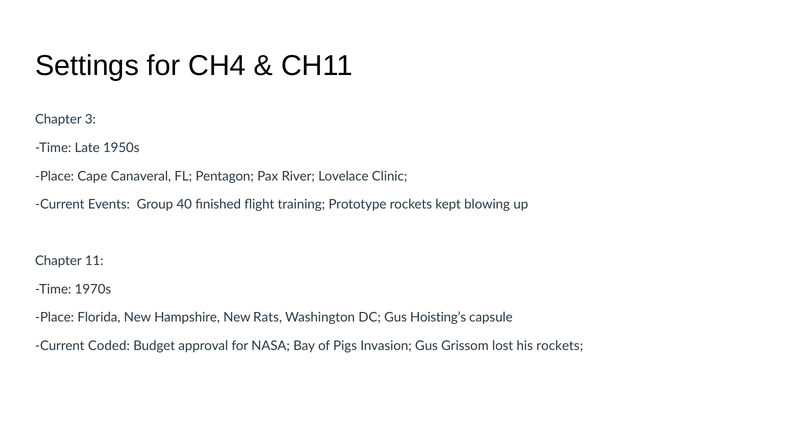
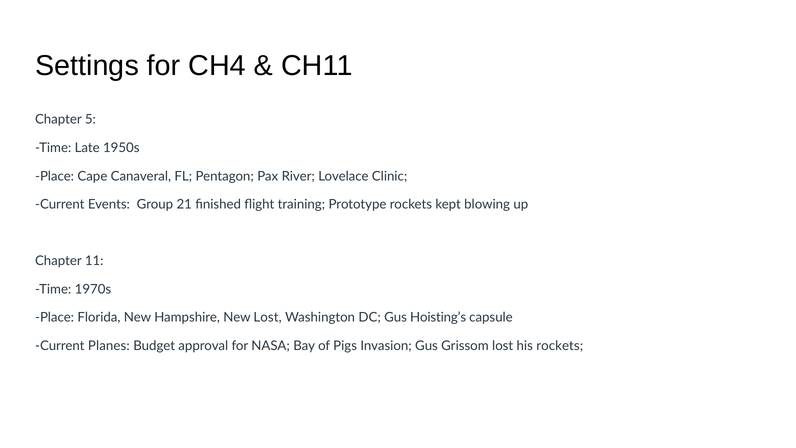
3: 3 -> 5 (90, 120)
40: 40 -> 21 (184, 204)
New Rats: Rats -> Lost (268, 317)
Coded: Coded -> Planes (109, 346)
